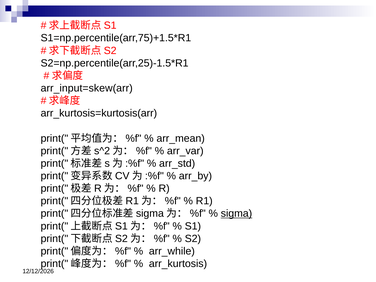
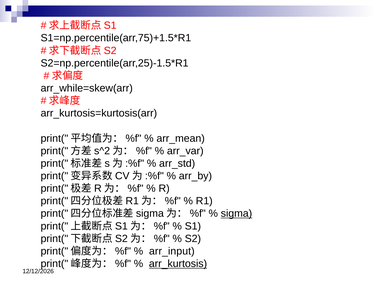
arr_input=skew(arr: arr_input=skew(arr -> arr_while=skew(arr (87, 88)
arr_while: arr_while -> arr_input (172, 251)
arr_kurtosis underline: none -> present (178, 264)
